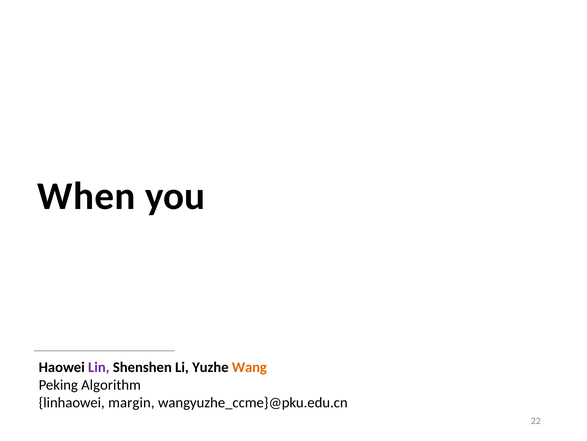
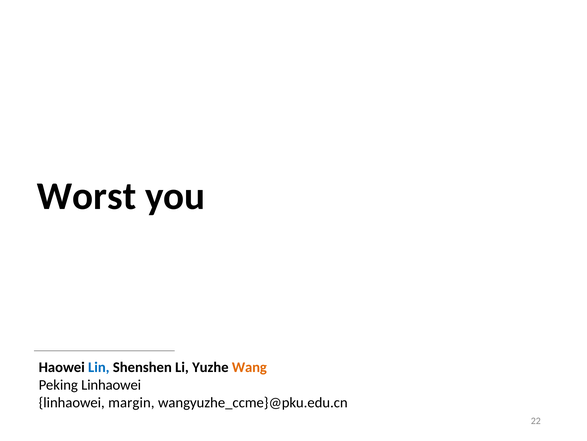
When: When -> Worst (87, 196)
Lin colour: purple -> blue (99, 367)
Peking Algorithm: Algorithm -> Linhaowei (111, 384)
